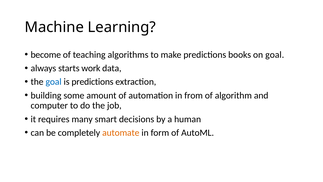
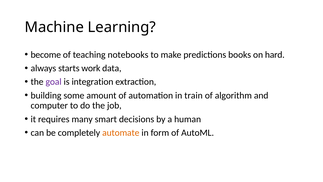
algorithms: algorithms -> notebooks (128, 55)
on goal: goal -> hard (275, 55)
goal colour: blue -> purple (54, 82)
is predictions: predictions -> integration (92, 82)
from: from -> train (194, 95)
